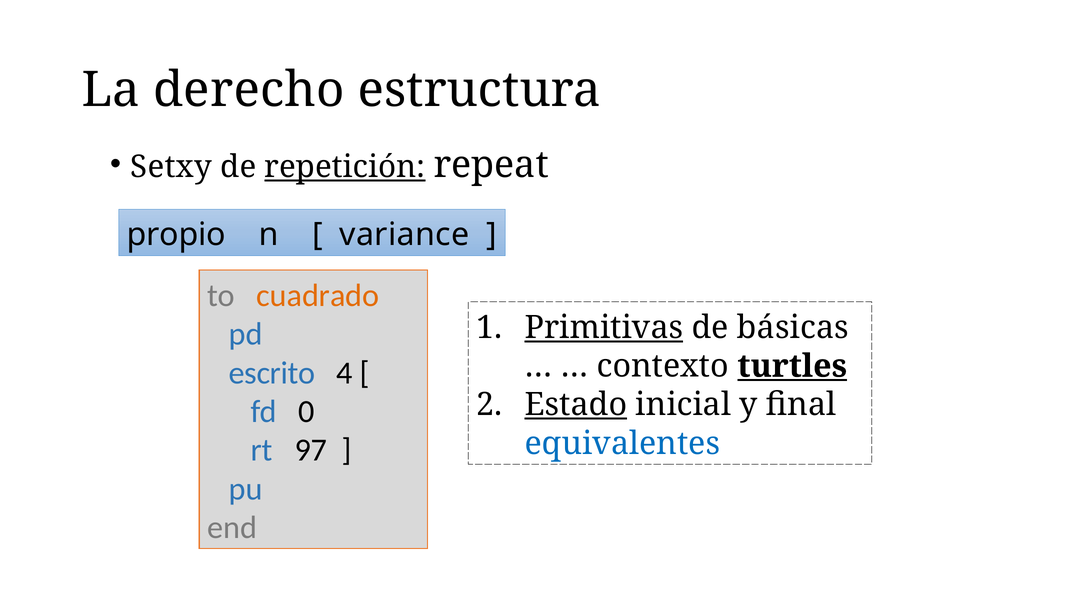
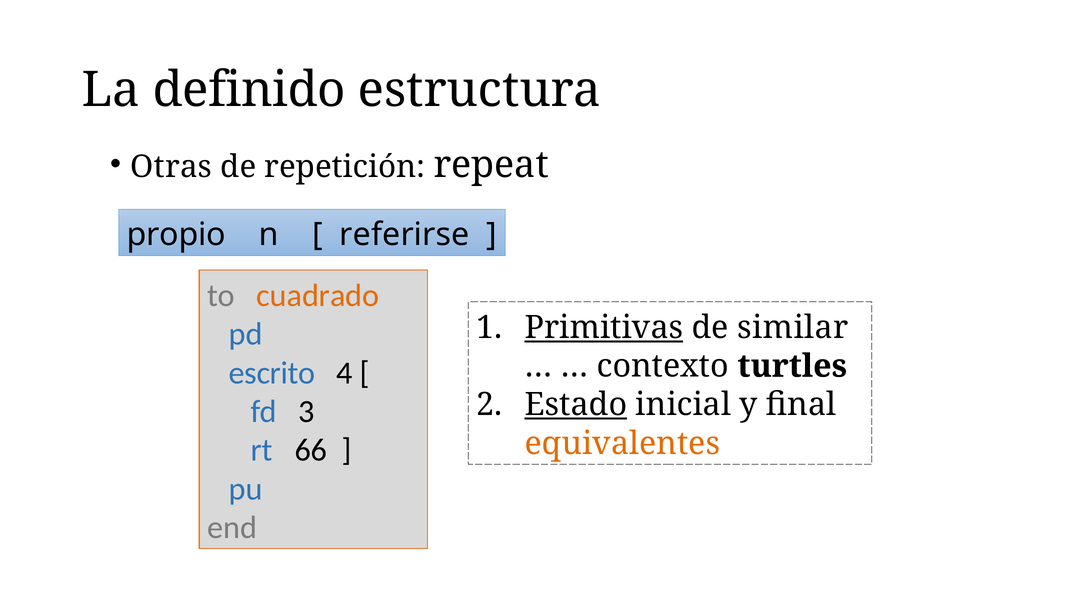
derecho: derecho -> definido (249, 90)
Setxy: Setxy -> Otras (171, 167)
repetición underline: present -> none (345, 167)
variance: variance -> referirse (404, 235)
básicas: básicas -> similar (793, 328)
turtles underline: present -> none (792, 366)
0: 0 -> 3 (307, 412)
equivalentes colour: blue -> orange (622, 444)
97: 97 -> 66 (311, 450)
